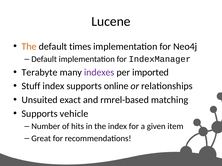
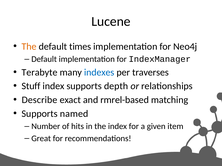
indexes colour: purple -> blue (99, 72)
imported: imported -> traverses (151, 72)
online: online -> depth (116, 86)
Unsuited: Unsuited -> Describe (40, 100)
vehicle: vehicle -> named (74, 114)
